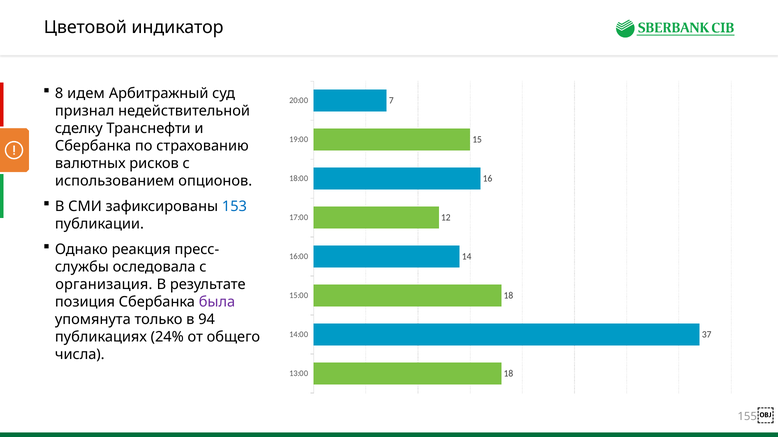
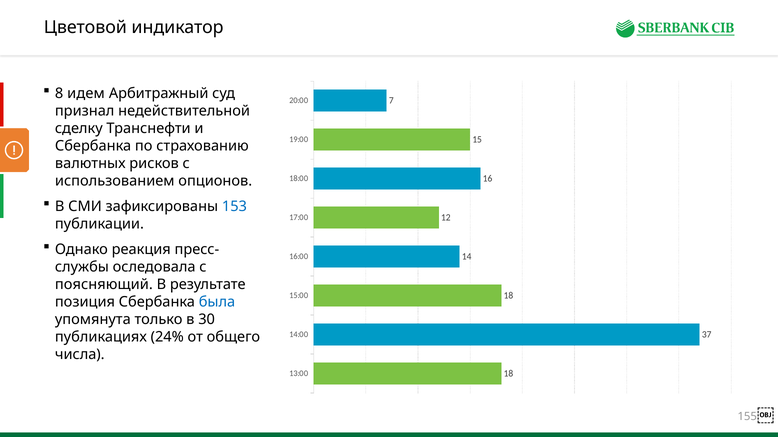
организация: организация -> поясняющий (104, 285)
была colour: purple -> blue (217, 302)
94: 94 -> 30 (207, 320)
